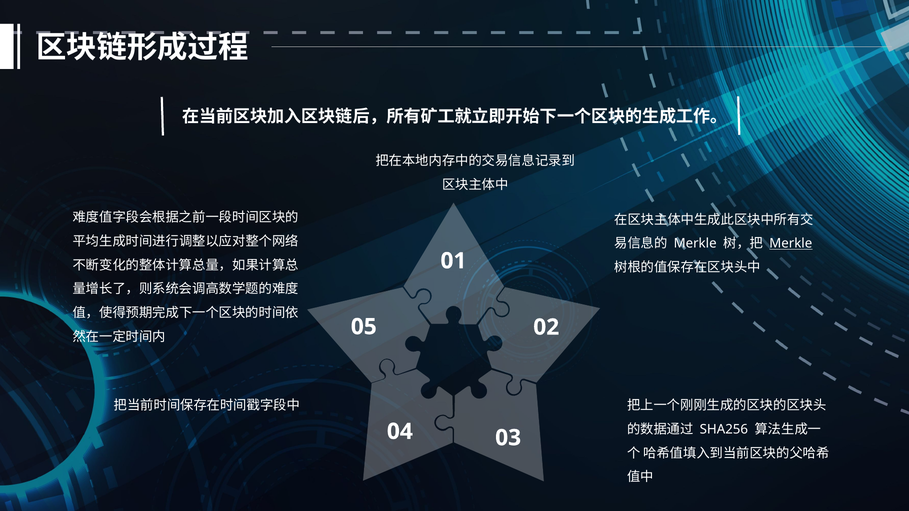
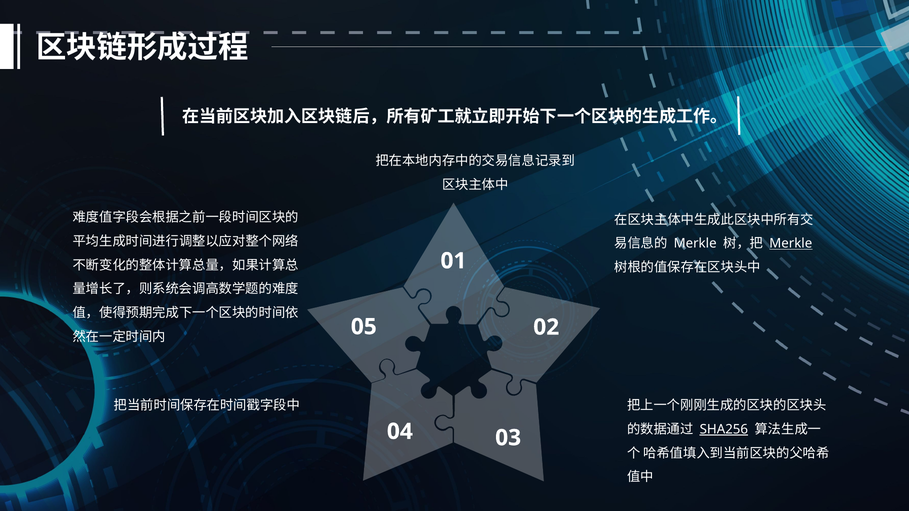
SHA256 underline: none -> present (724, 430)
